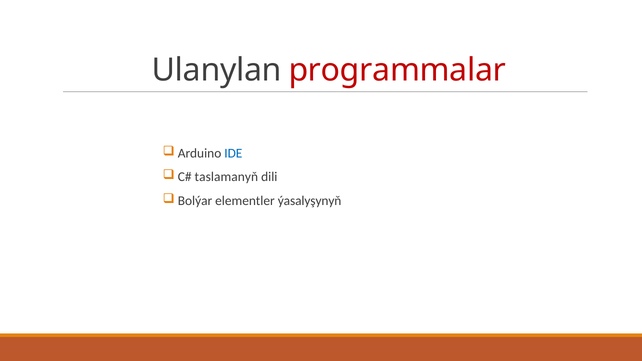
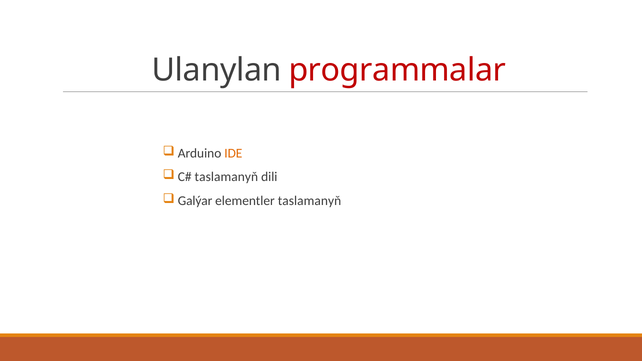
IDE colour: blue -> orange (233, 153)
Bolýar: Bolýar -> Galýar (195, 201)
elementler ýasalyşynyň: ýasalyşynyň -> taslamanyň (309, 201)
